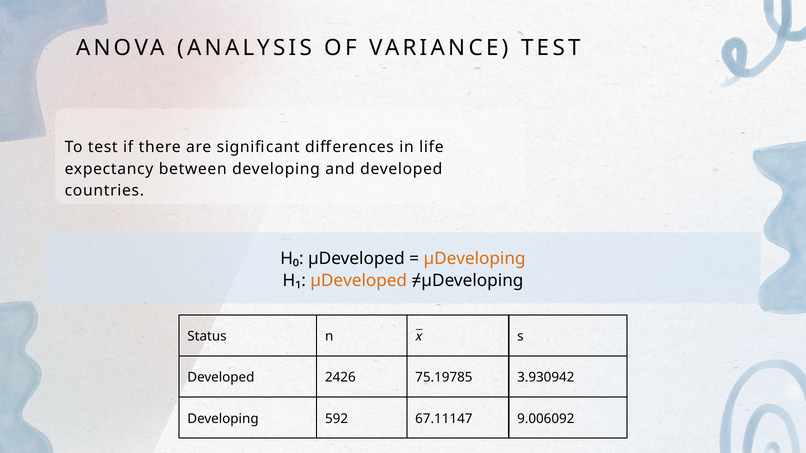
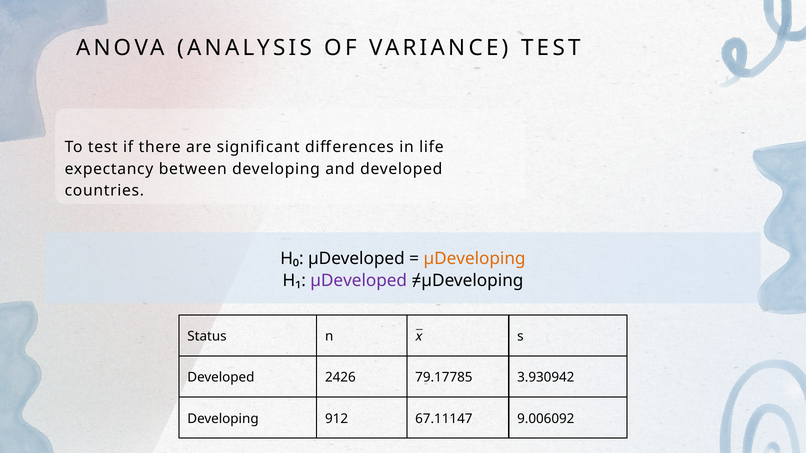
µDeveloped colour: orange -> purple (359, 281)
75.19785: 75.19785 -> 79.17785 (444, 378)
592: 592 -> 912 (337, 419)
